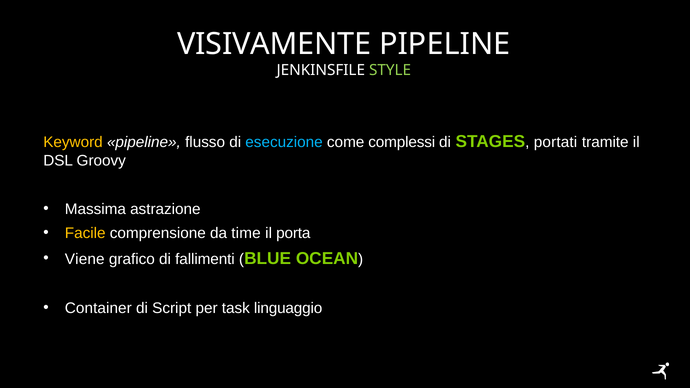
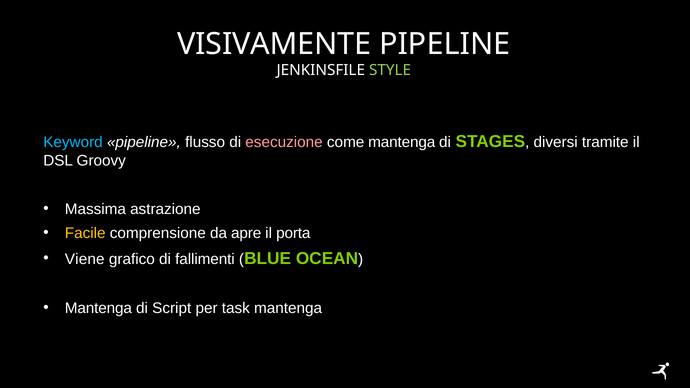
Keyword colour: yellow -> light blue (73, 142)
esecuzione colour: light blue -> pink (284, 142)
come complessi: complessi -> mantenga (402, 142)
portati: portati -> diversi (556, 142)
time: time -> apre (246, 233)
Container: Container -> Mantenga (98, 308)
task linguaggio: linguaggio -> mantenga (288, 308)
